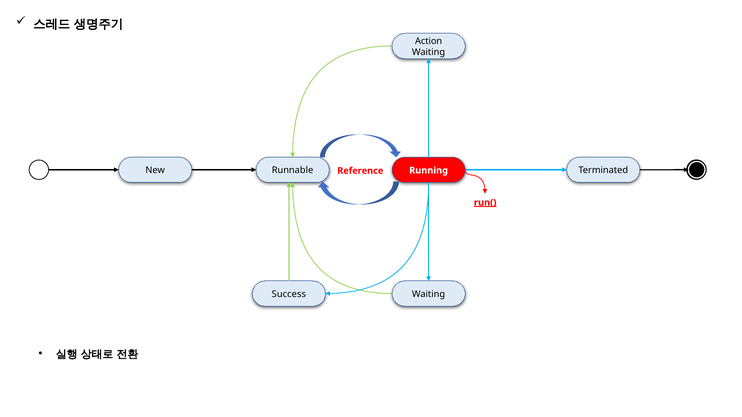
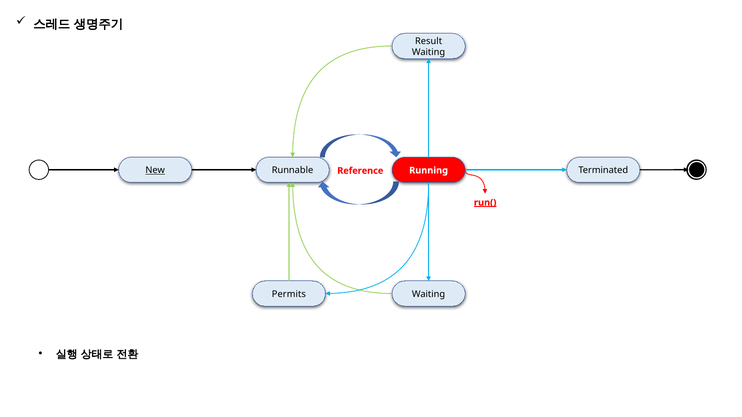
Action: Action -> Result (429, 41)
New underline: none -> present (155, 171)
Success: Success -> Permits (289, 294)
